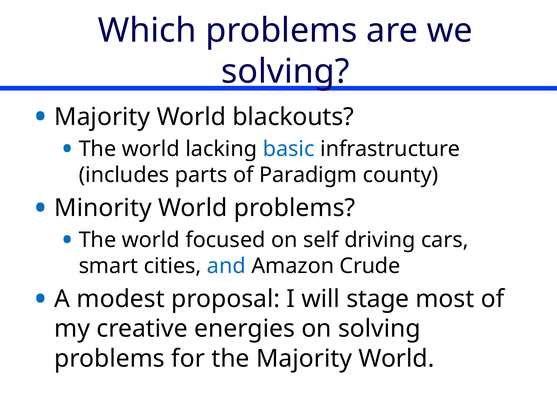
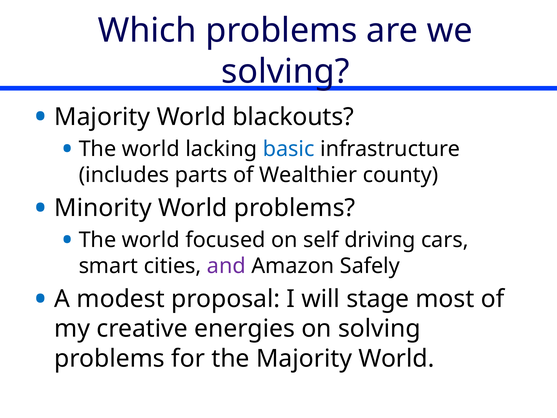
Paradigm: Paradigm -> Wealthier (308, 175)
and colour: blue -> purple (226, 266)
Crude: Crude -> Safely (370, 266)
